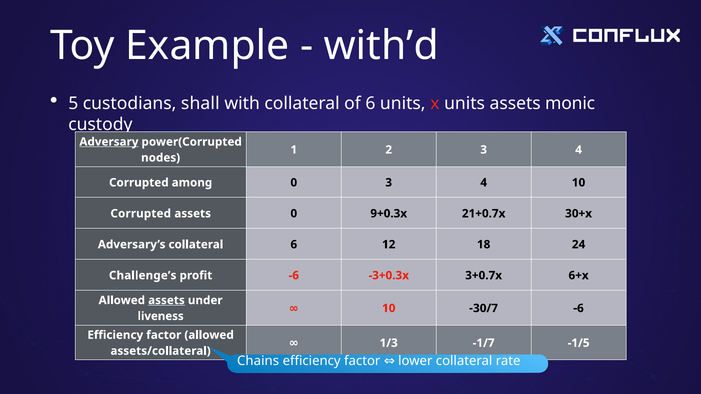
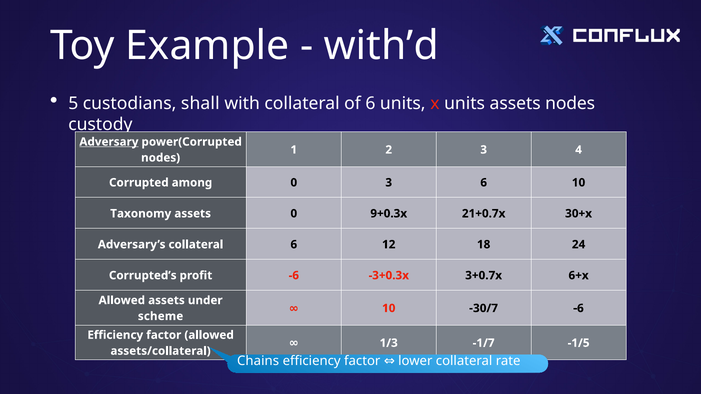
assets monic: monic -> nodes (570, 104)
0 3 4: 4 -> 6 (484, 183)
Corrupted: Corrupted -> Taxonomy (141, 214)
Challenge’s: Challenge’s -> Corrupted’s (143, 276)
assets underline: present -> none (166, 301)
liveness: liveness -> scheme (161, 316)
